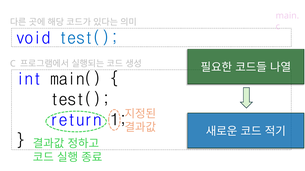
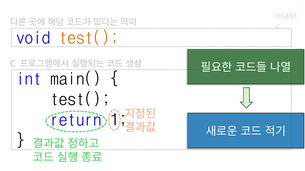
test( colour: blue -> orange (89, 38)
